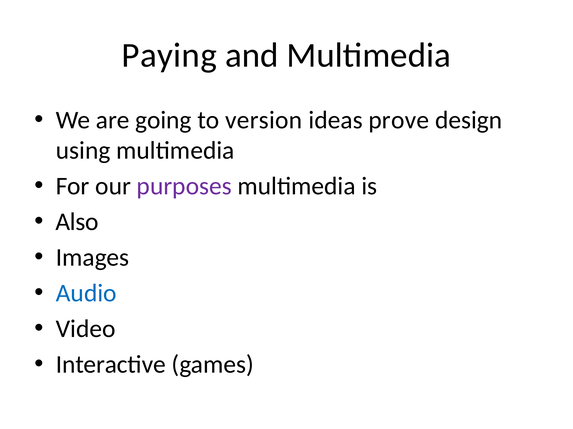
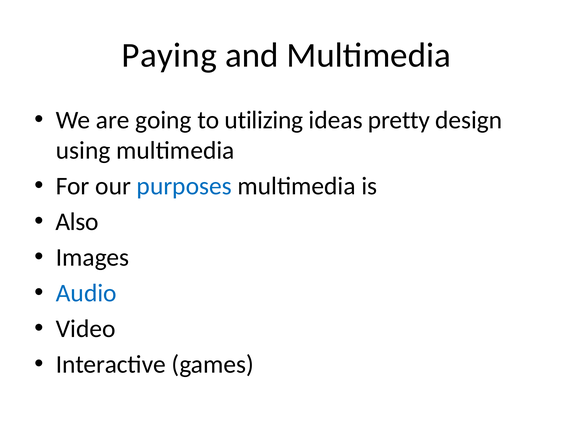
version: version -> utilizing (264, 120)
prove: prove -> pretty (399, 120)
purposes colour: purple -> blue (184, 187)
